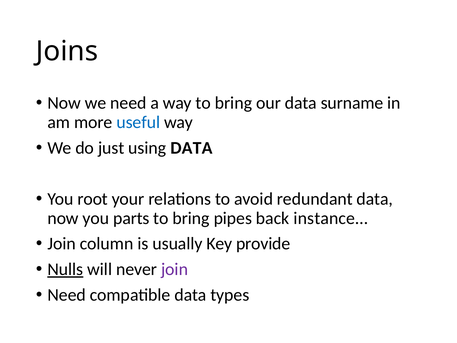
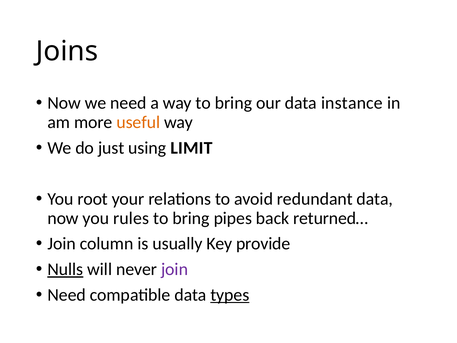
surname: surname -> instance (352, 103)
useful colour: blue -> orange (138, 122)
using DATA: DATA -> LIMIT (192, 148)
parts: parts -> rules (131, 218)
instance…: instance… -> returned… (331, 218)
types underline: none -> present (230, 295)
